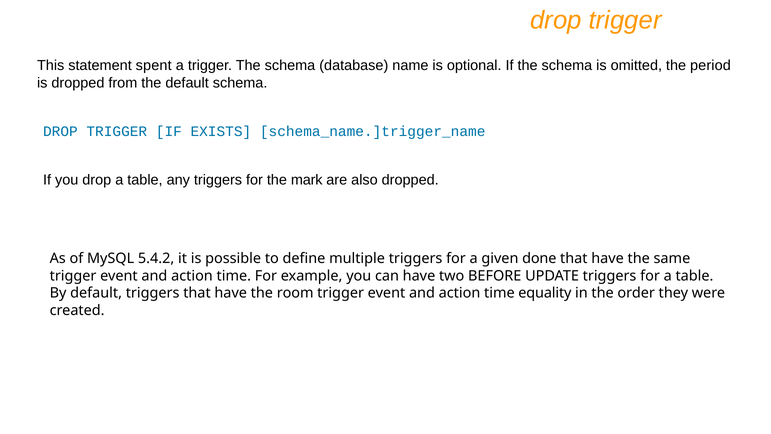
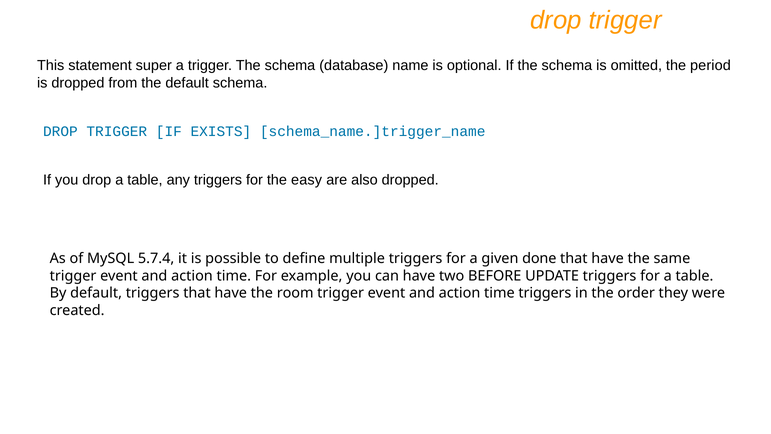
spent: spent -> super (154, 66)
mark: mark -> easy (307, 180)
5.4.2: 5.4.2 -> 5.7.4 (156, 258)
time equality: equality -> triggers (545, 293)
